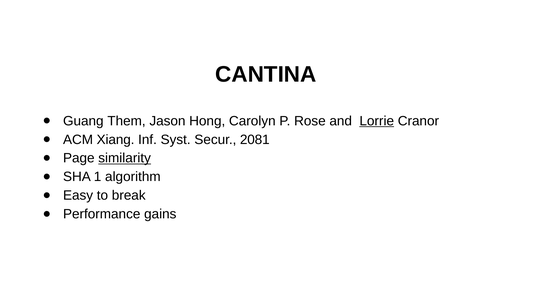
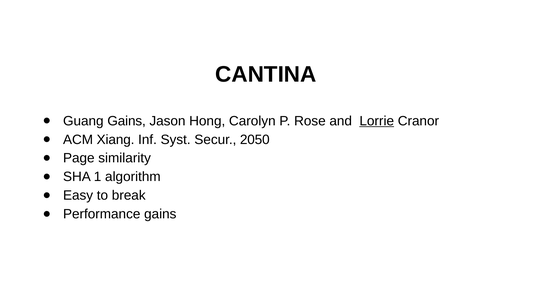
Guang Them: Them -> Gains (127, 121)
2081: 2081 -> 2050 (255, 140)
similarity underline: present -> none (125, 158)
